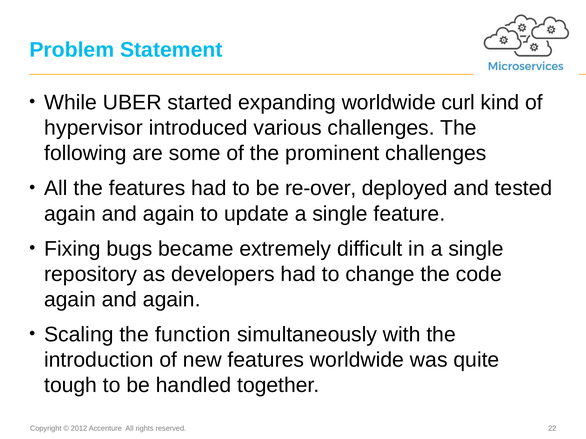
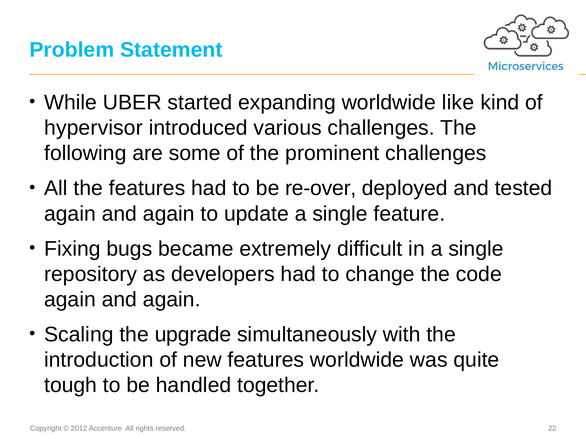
curl: curl -> like (458, 103)
function: function -> upgrade (193, 335)
